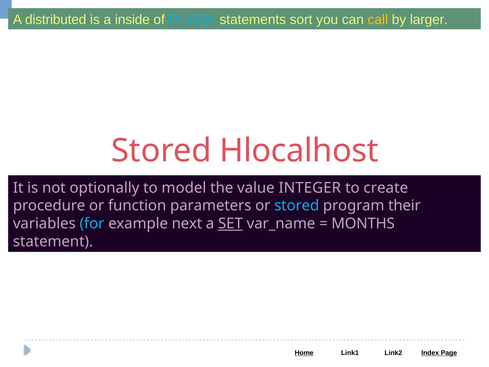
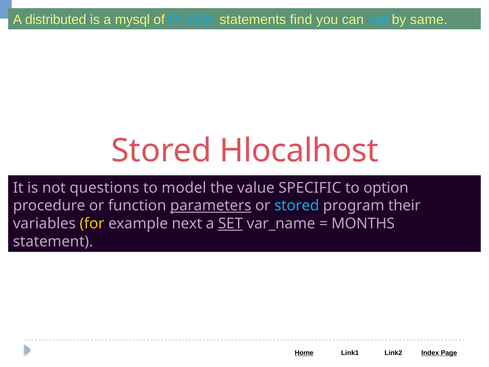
inside: inside -> mysql (132, 20)
sort: sort -> find (301, 20)
call colour: yellow -> light blue (378, 20)
larger: larger -> same (429, 20)
optionally: optionally -> questions (104, 188)
INTEGER: INTEGER -> SPECIFIC (310, 188)
create: create -> option (386, 188)
parameters underline: none -> present (211, 206)
for colour: light blue -> yellow (92, 223)
